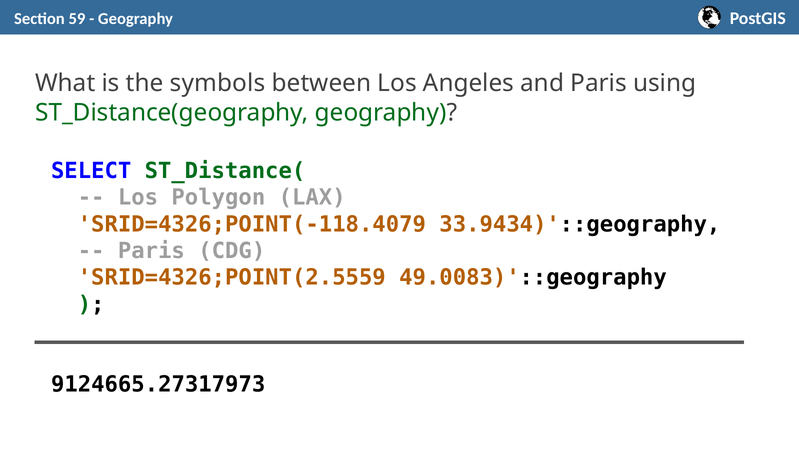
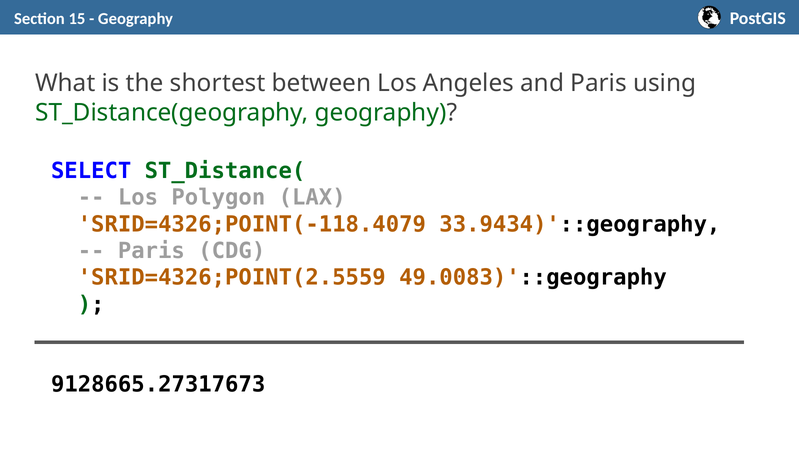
59: 59 -> 15 (77, 19)
symbols: symbols -> shortest (218, 83)
9124665.27317973: 9124665.27317973 -> 9128665.27317673 (158, 384)
